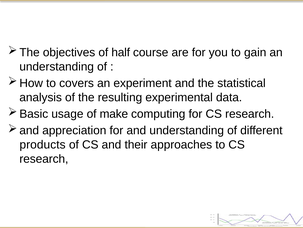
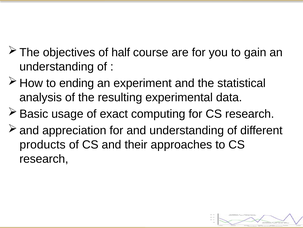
covers: covers -> ending (77, 83)
make: make -> exact (114, 114)
